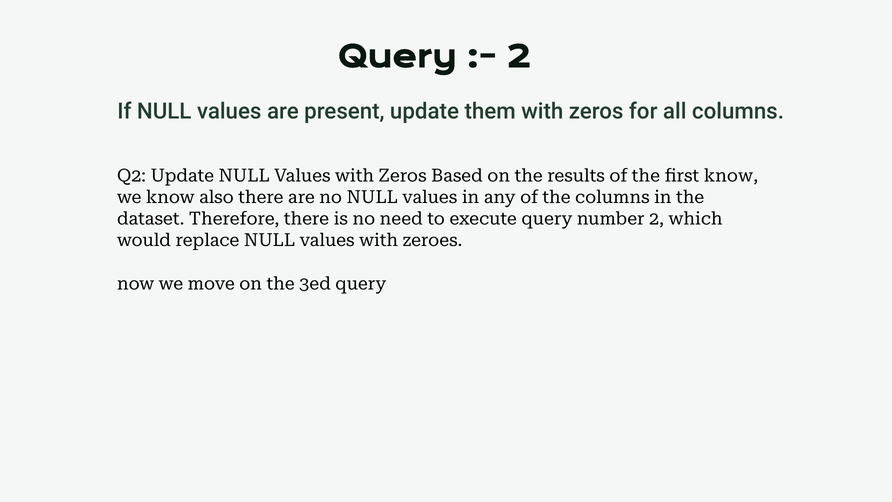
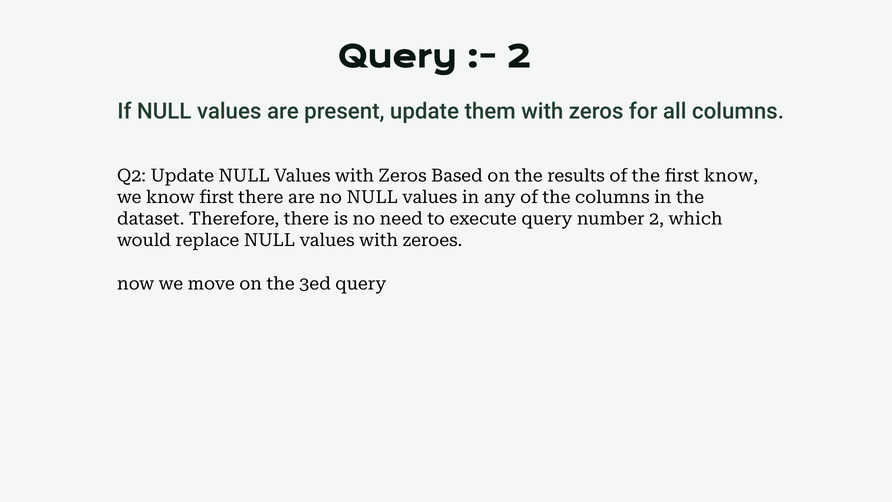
know also: also -> first (216, 197)
